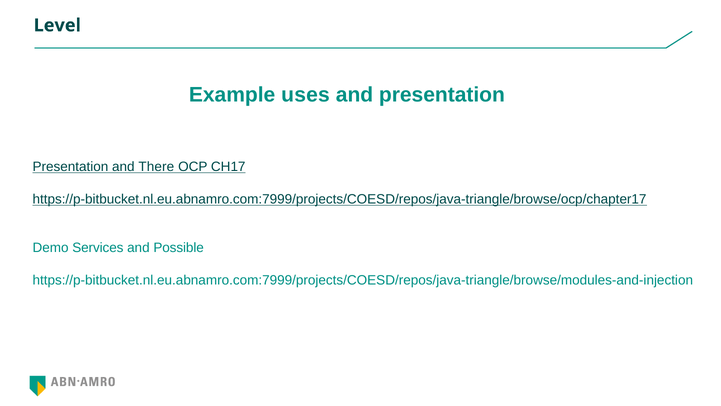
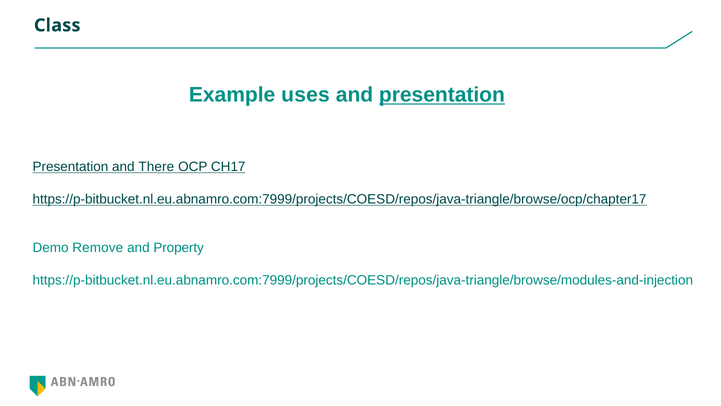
Level: Level -> Class (57, 25)
presentation underline: none -> present (442, 95)
Services: Services -> Remove (98, 248)
Possible: Possible -> Property (179, 248)
